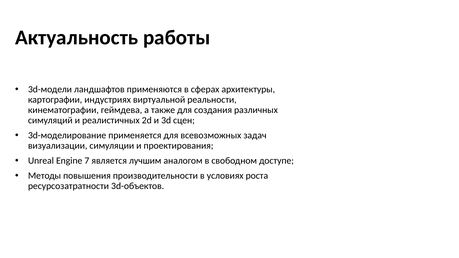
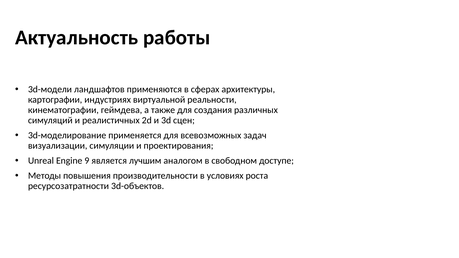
7: 7 -> 9 (87, 161)
